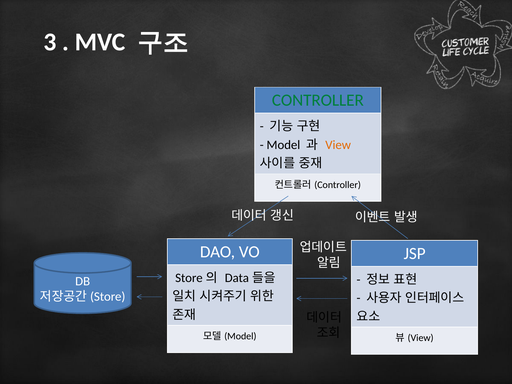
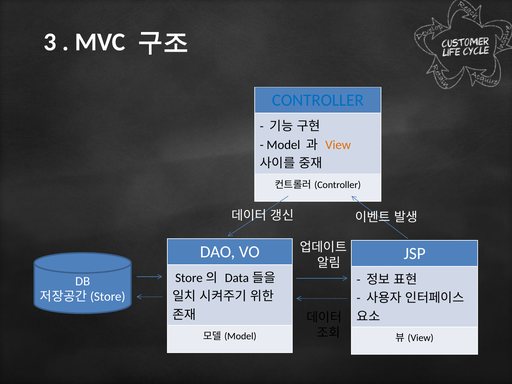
CONTROLLER colour: green -> blue (318, 100)
